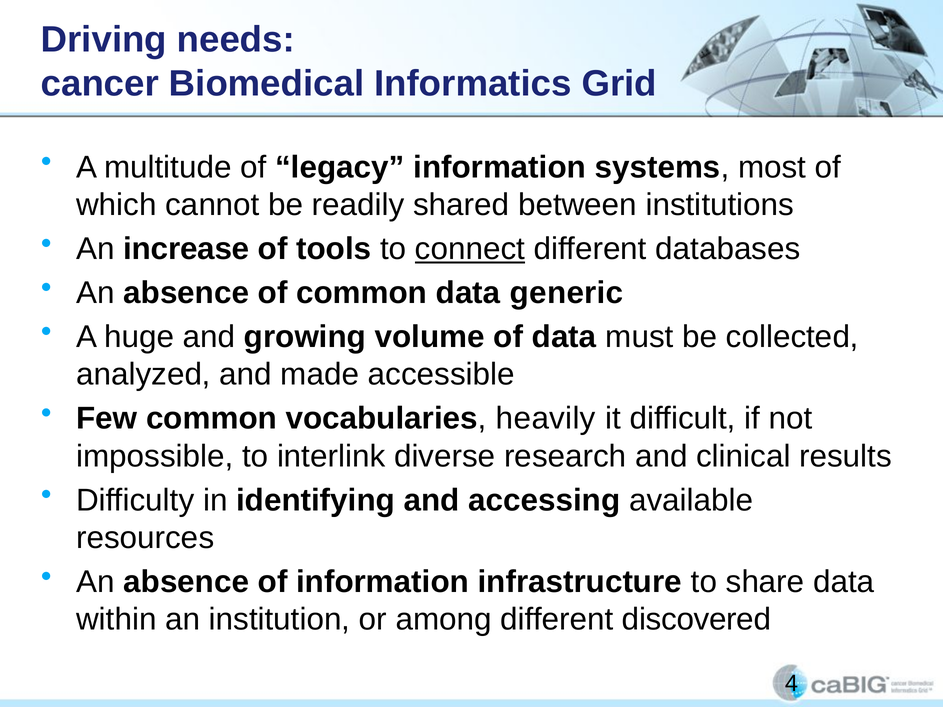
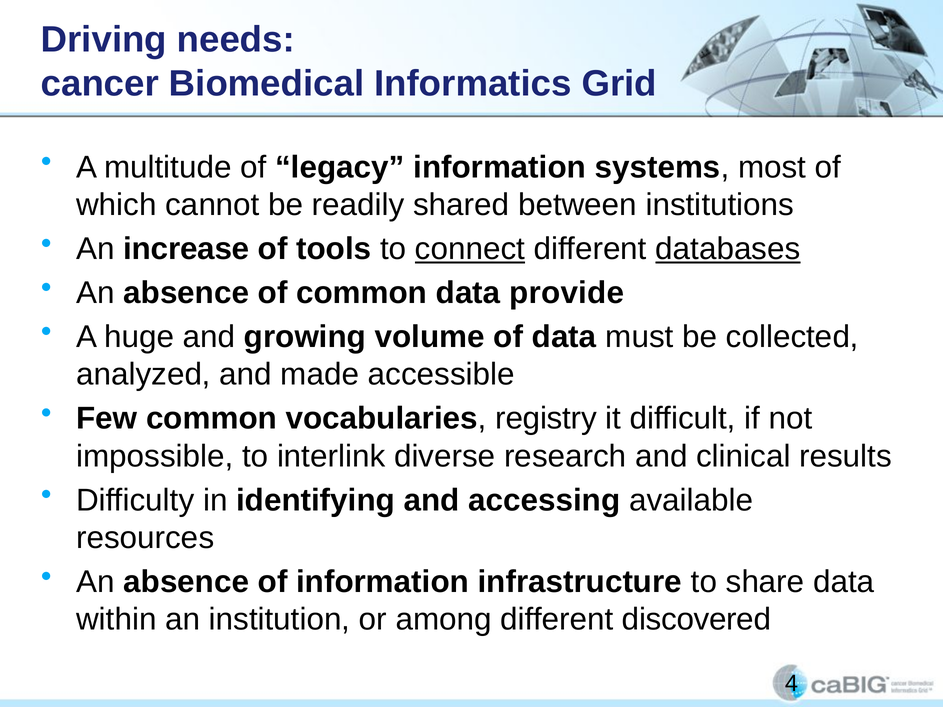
databases underline: none -> present (728, 249)
generic: generic -> provide (567, 293)
heavily: heavily -> registry (546, 419)
